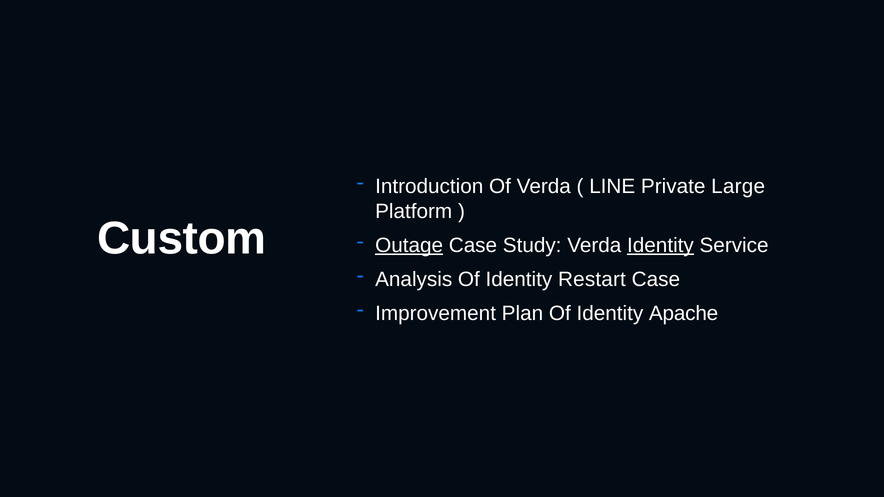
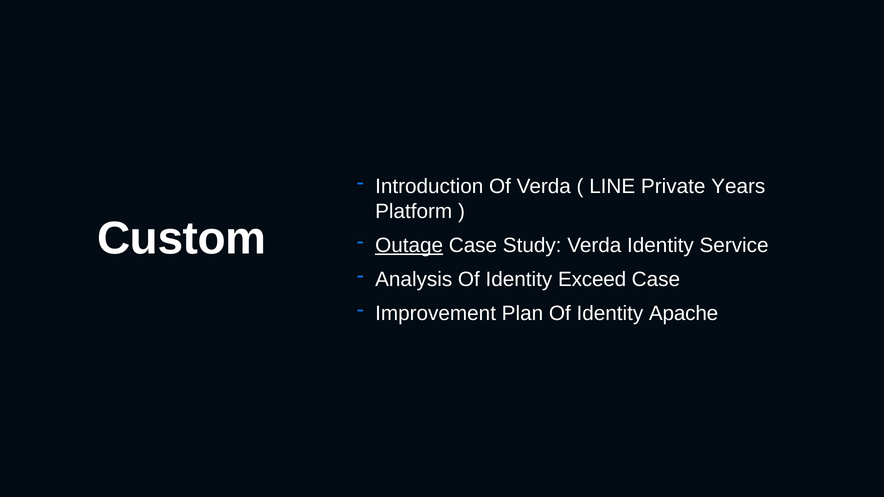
Large: Large -> Years (738, 186)
Identity underline: present -> none (660, 245)
Restart: Restart -> Exceed (592, 280)
